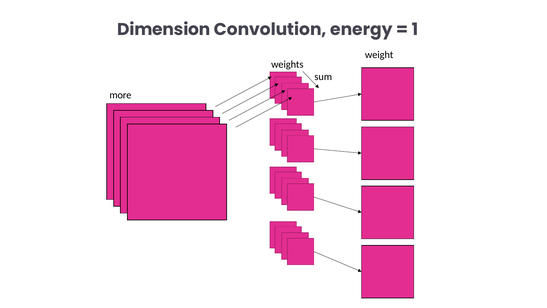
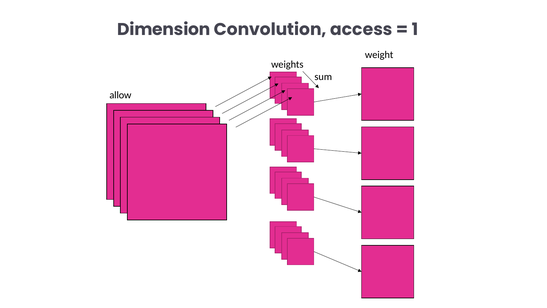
energy: energy -> access (361, 30)
more: more -> allow (120, 95)
